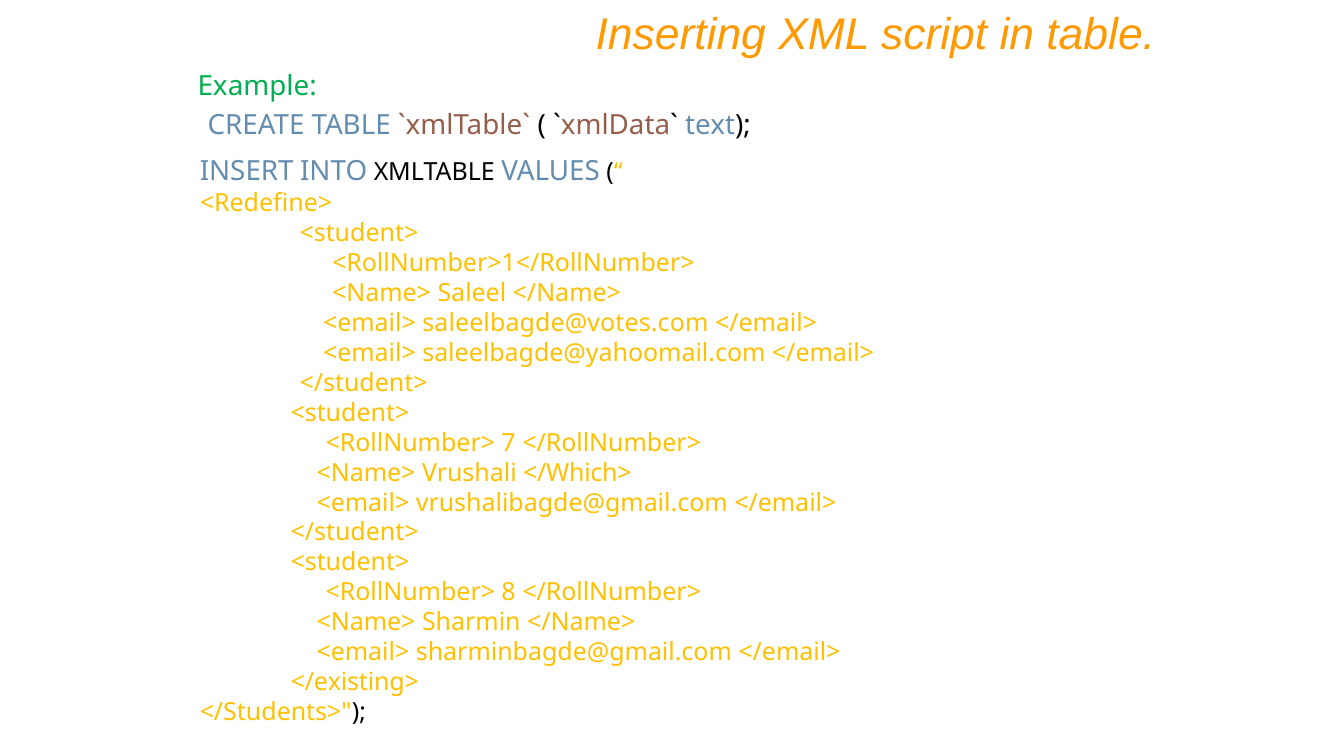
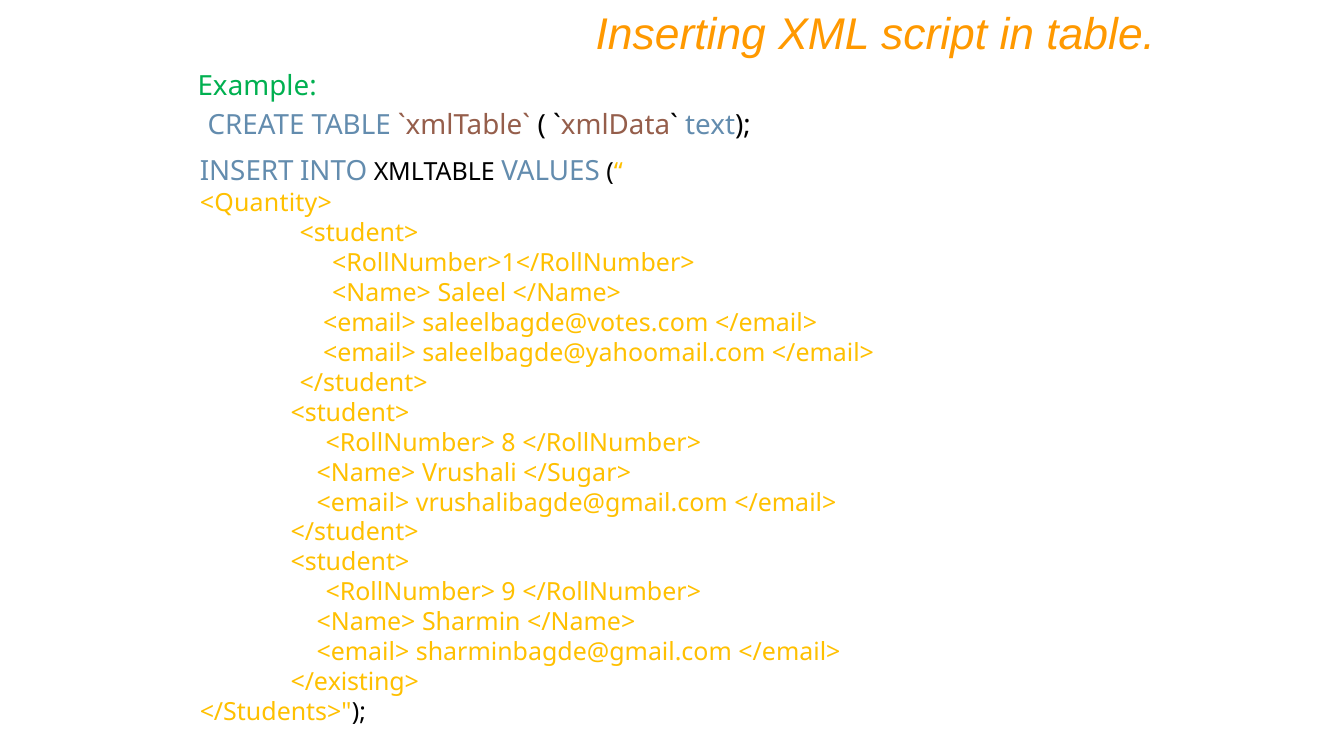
<Redefine>: <Redefine> -> <Quantity> (266, 203)
7: 7 -> 8 (509, 443)
</Which>: </Which> -> </Sugar> (577, 473)
8: 8 -> 9 (509, 593)
